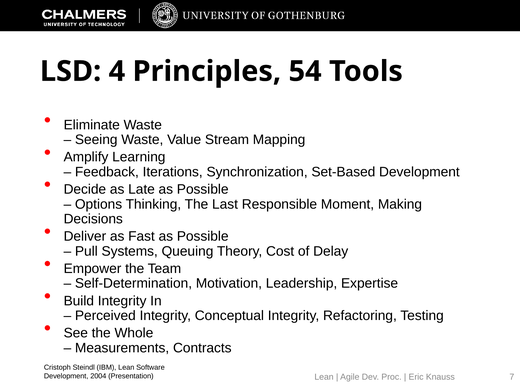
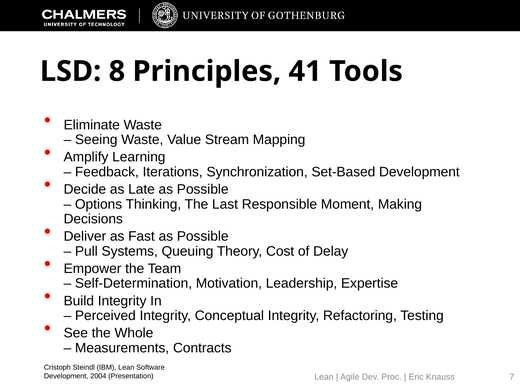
4: 4 -> 8 (117, 71)
54: 54 -> 41 (305, 71)
